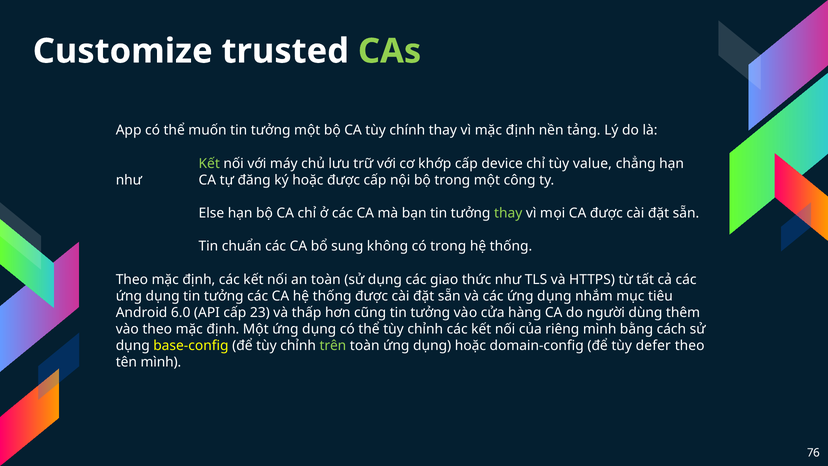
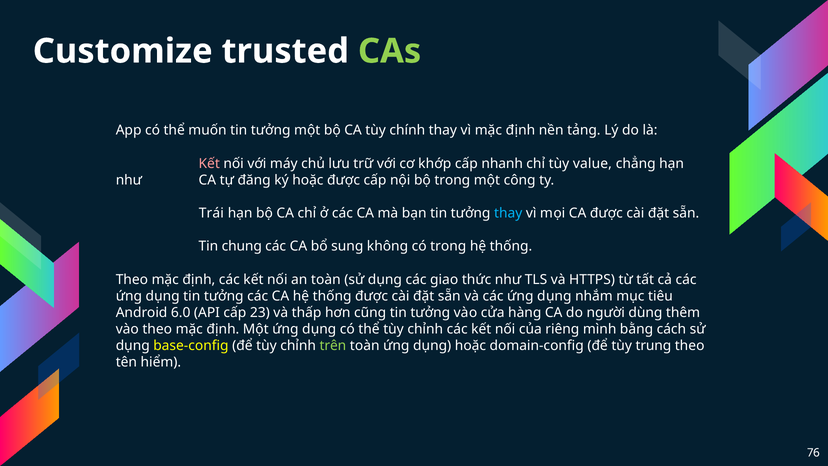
Kết colour: light green -> pink (209, 163)
device: device -> nhanh (502, 163)
Else: Else -> Trái (211, 213)
thay colour: light green -> light blue (508, 213)
chuẩn: chuẩn -> chung (242, 246)
defer: defer -> trung (653, 346)
tên mình: mình -> hiểm (161, 362)
